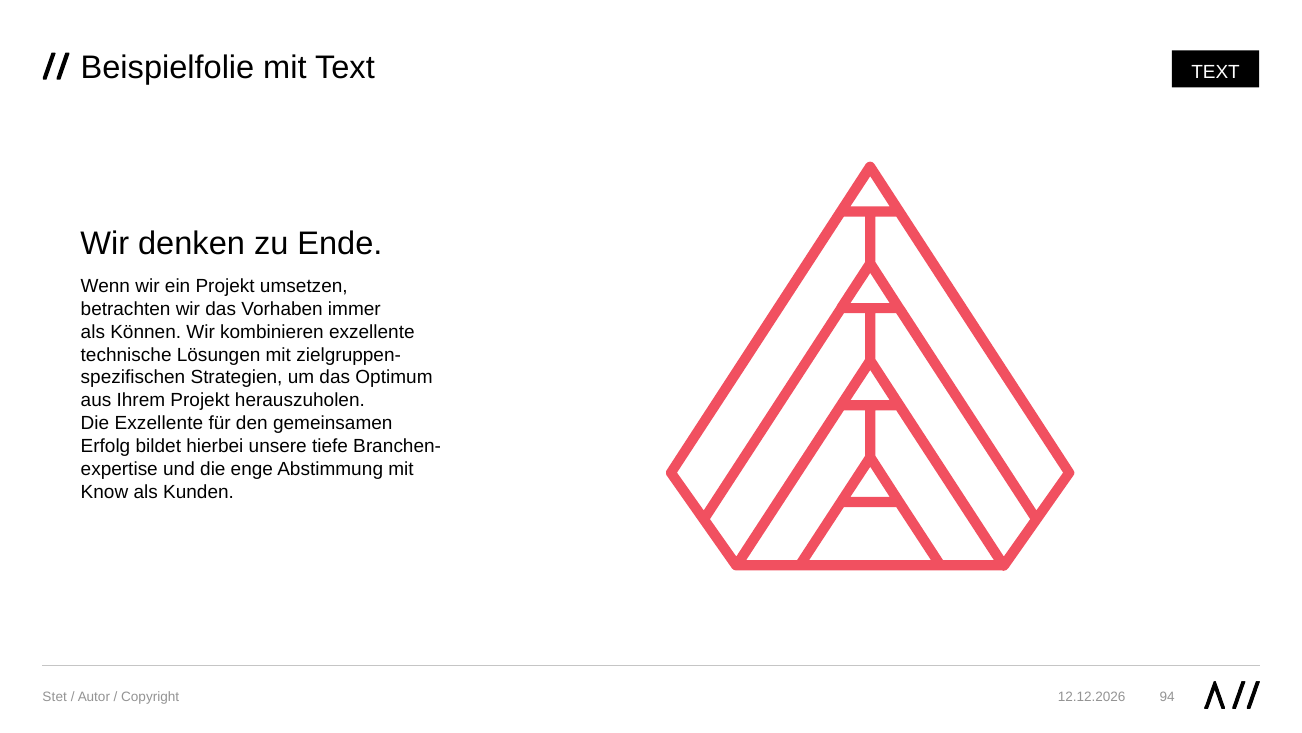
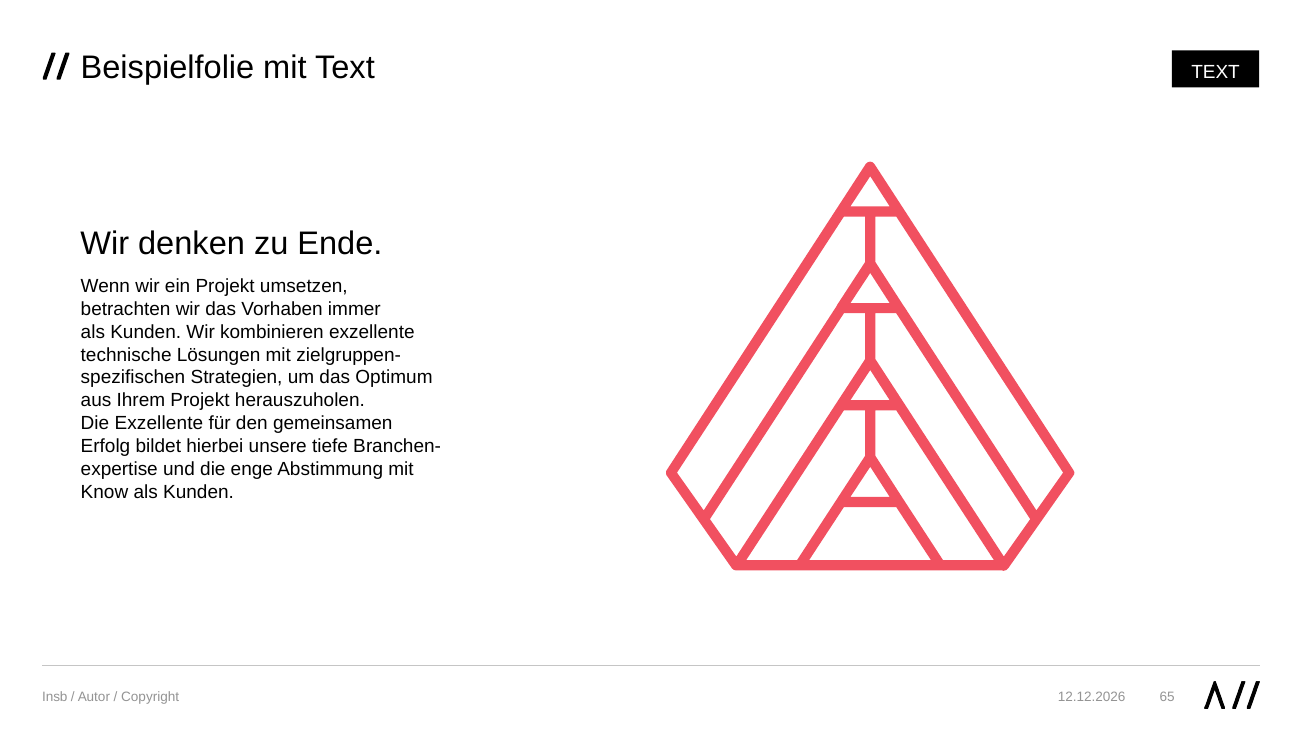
Können: Können -> Kunden (146, 332)
Stet: Stet -> Insb (55, 696)
94: 94 -> 65 (1167, 696)
